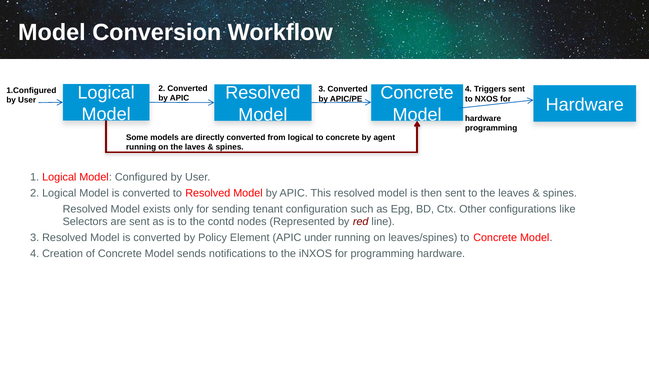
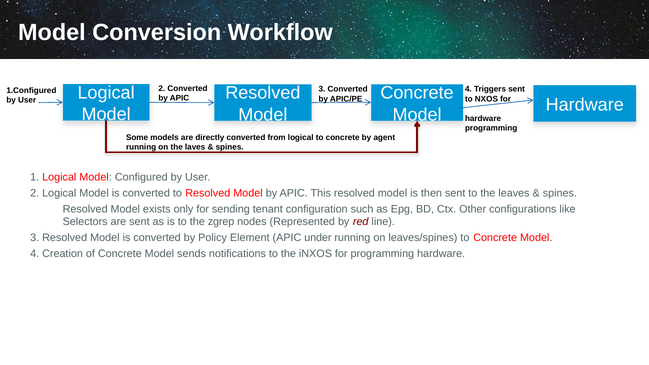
contd: contd -> zgrep (221, 222)
